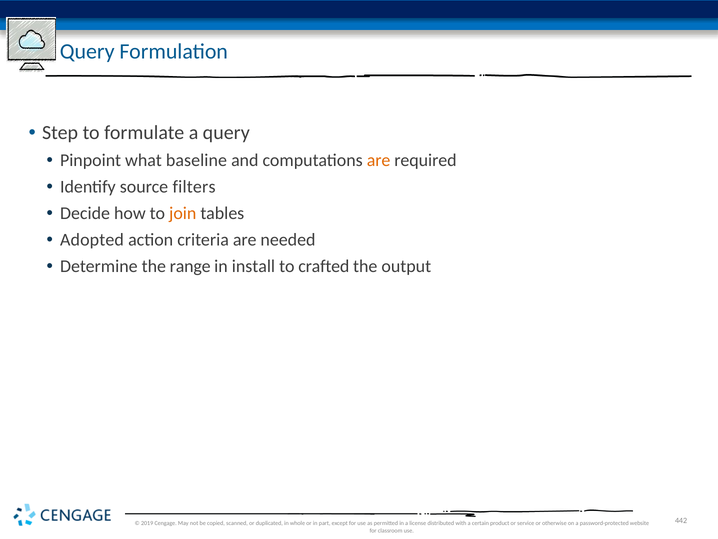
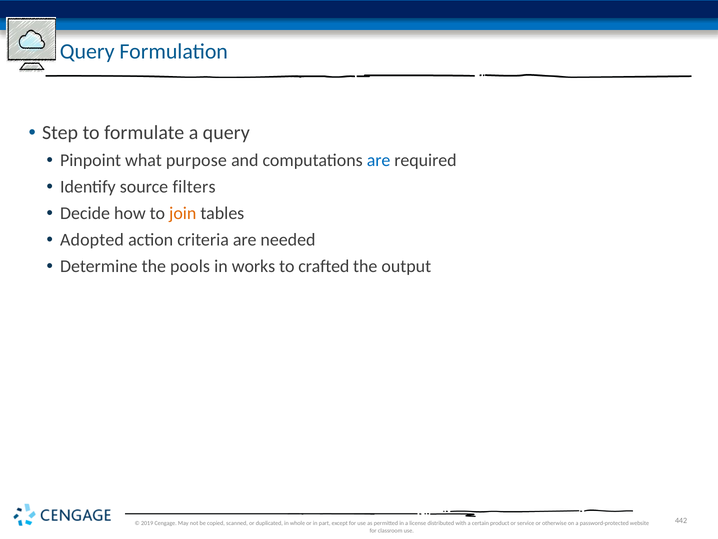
baseline: baseline -> purpose (196, 160)
are colour: orange -> blue (379, 160)
range: range -> pools (190, 266)
install: install -> works (253, 266)
